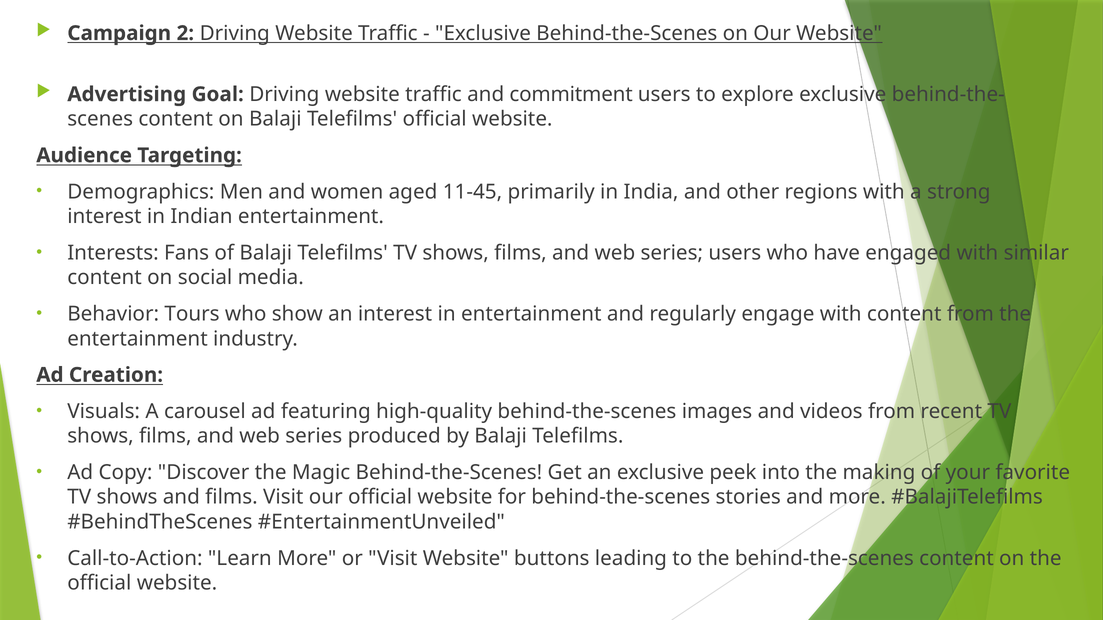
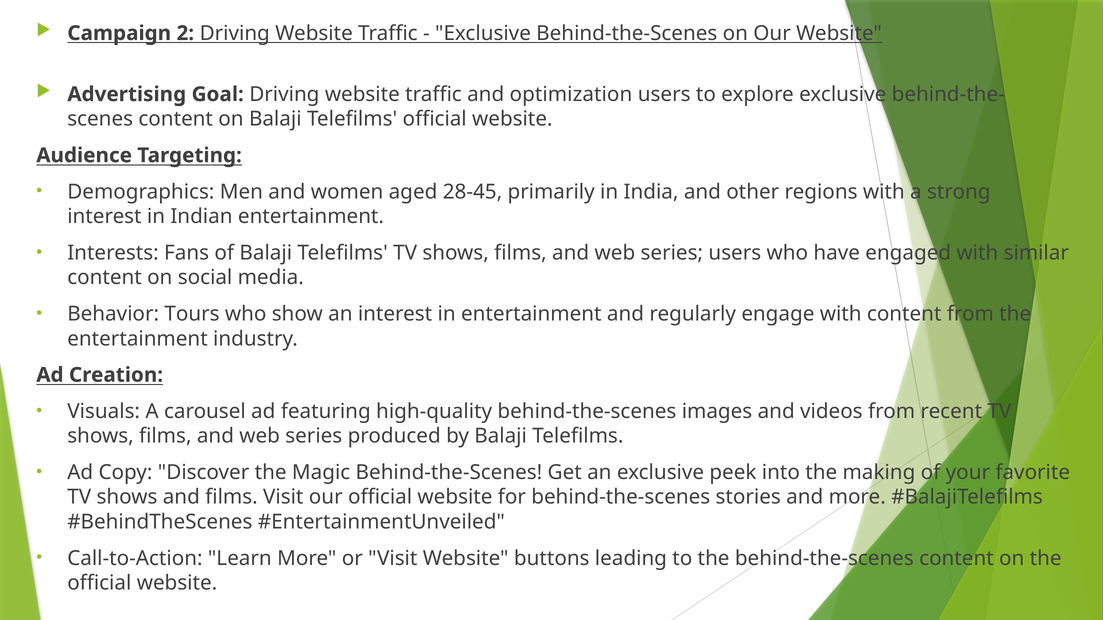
commitment: commitment -> optimization (571, 94)
11-45: 11-45 -> 28-45 (473, 192)
